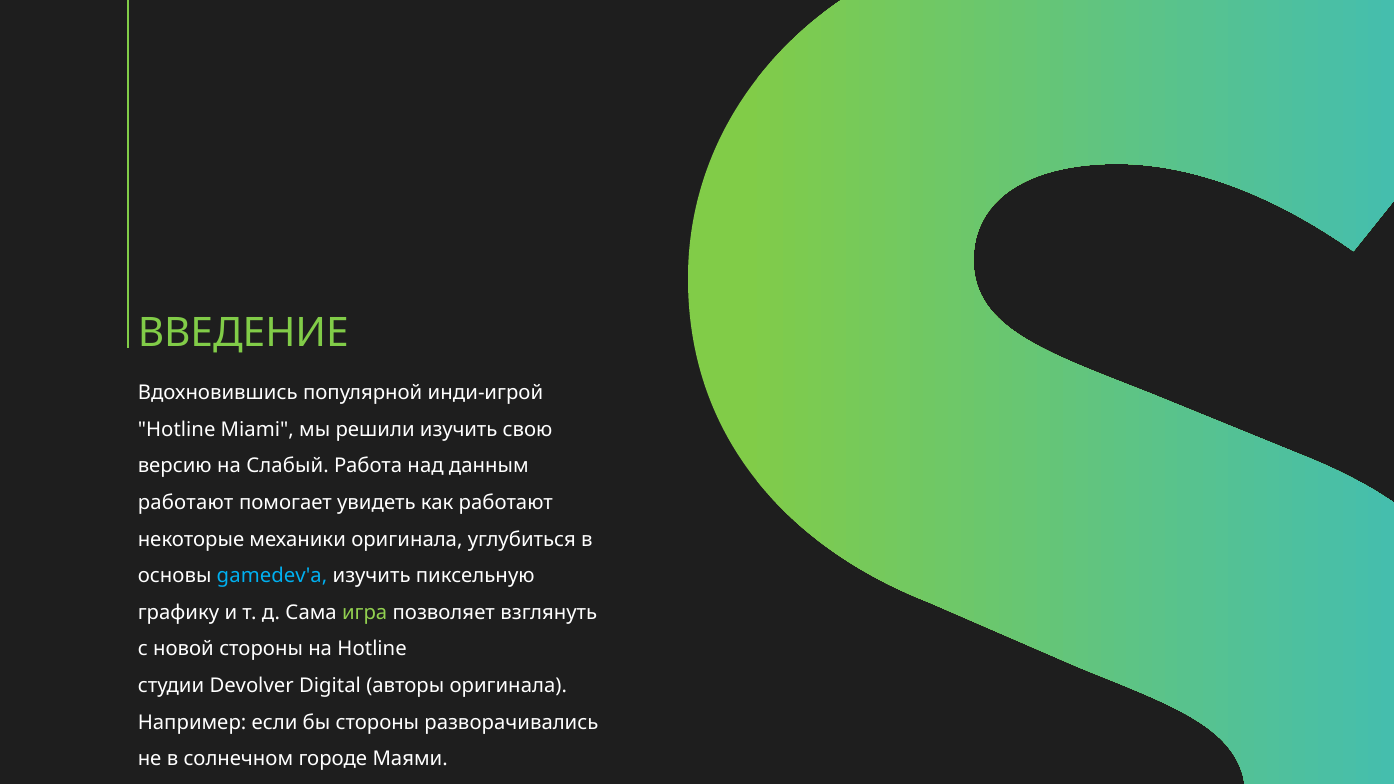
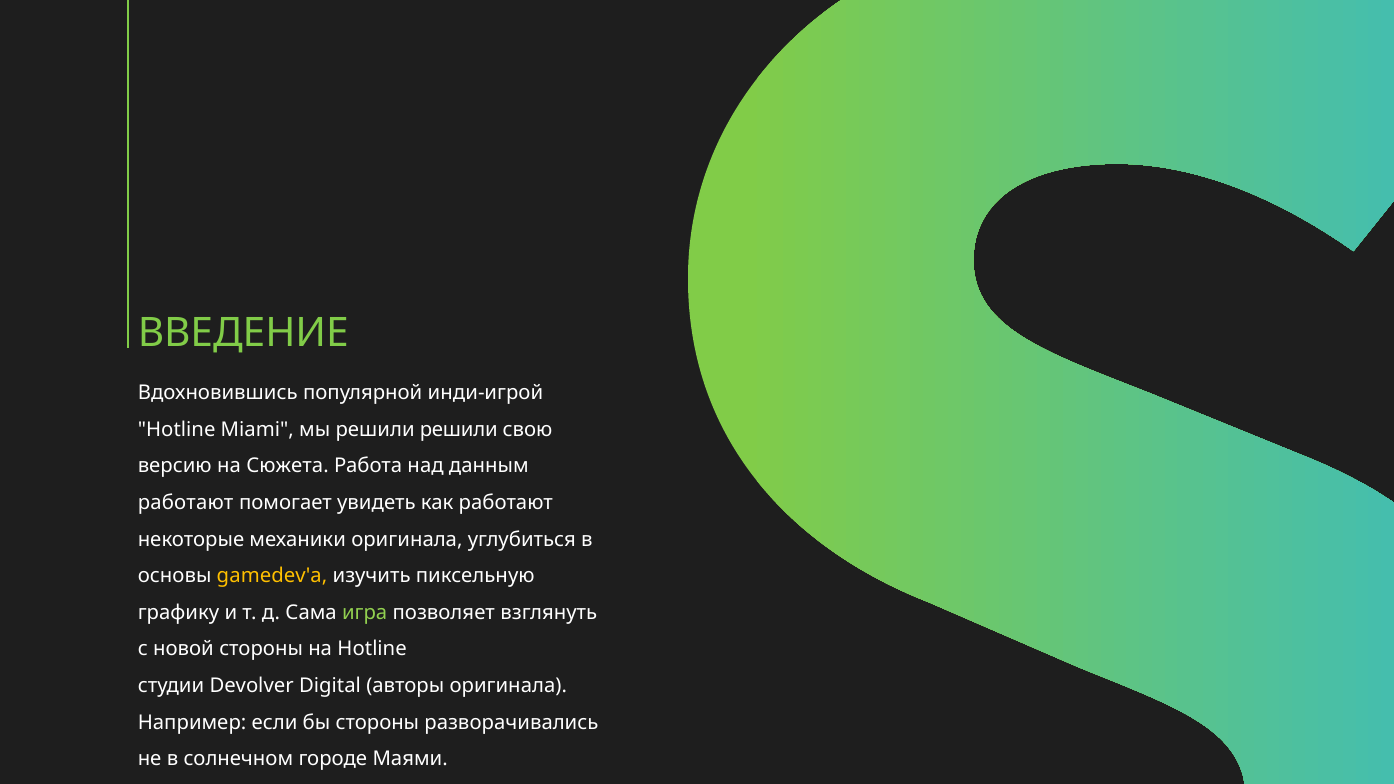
решили изучить: изучить -> решили (459, 430)
Слабый: Слабый -> Сюжета (288, 466)
gamedev'а colour: light blue -> yellow (272, 576)
